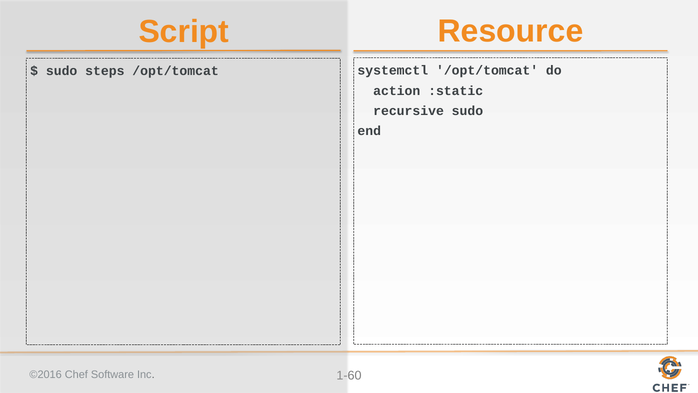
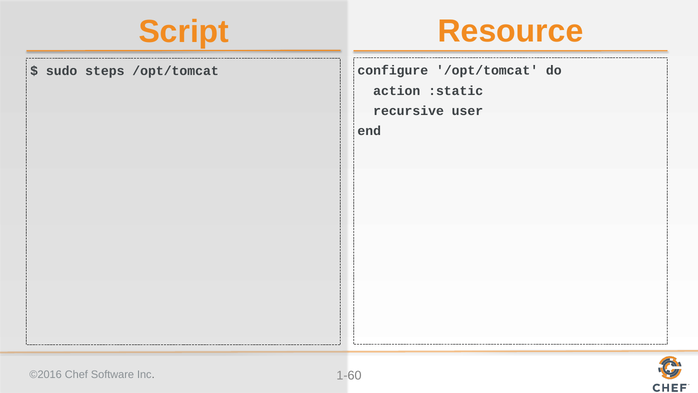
systemctl: systemctl -> configure (393, 71)
recursive sudo: sudo -> user (467, 111)
